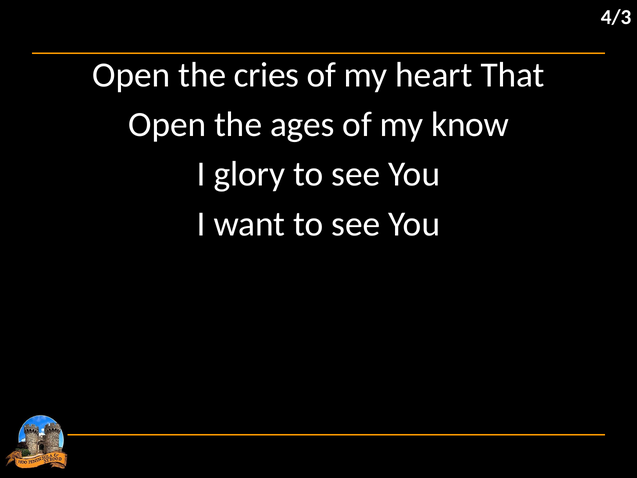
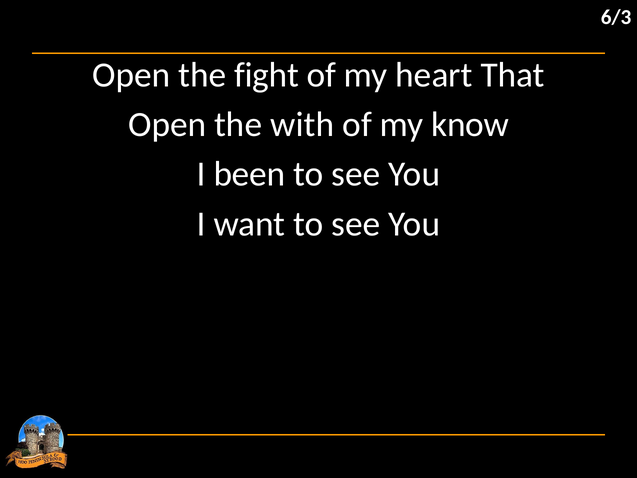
4/3: 4/3 -> 6/3 (616, 17)
cries: cries -> fight (267, 75)
ages: ages -> with (302, 125)
glory: glory -> been (249, 174)
